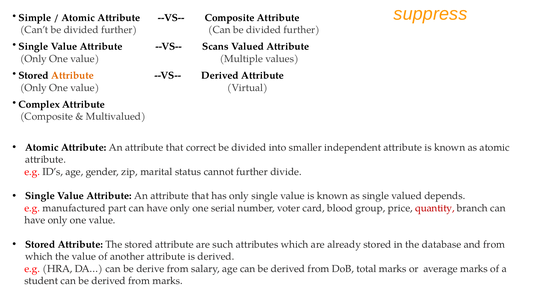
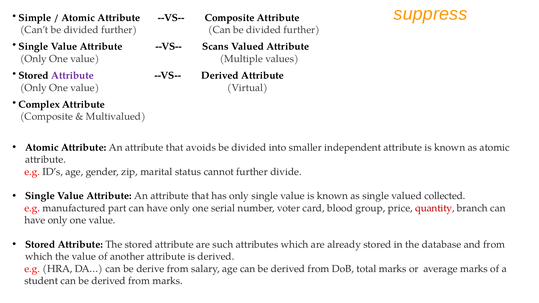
Attribute colour: orange -> purple (73, 76)
correct: correct -> avoids (201, 148)
depends: depends -> collected (445, 196)
